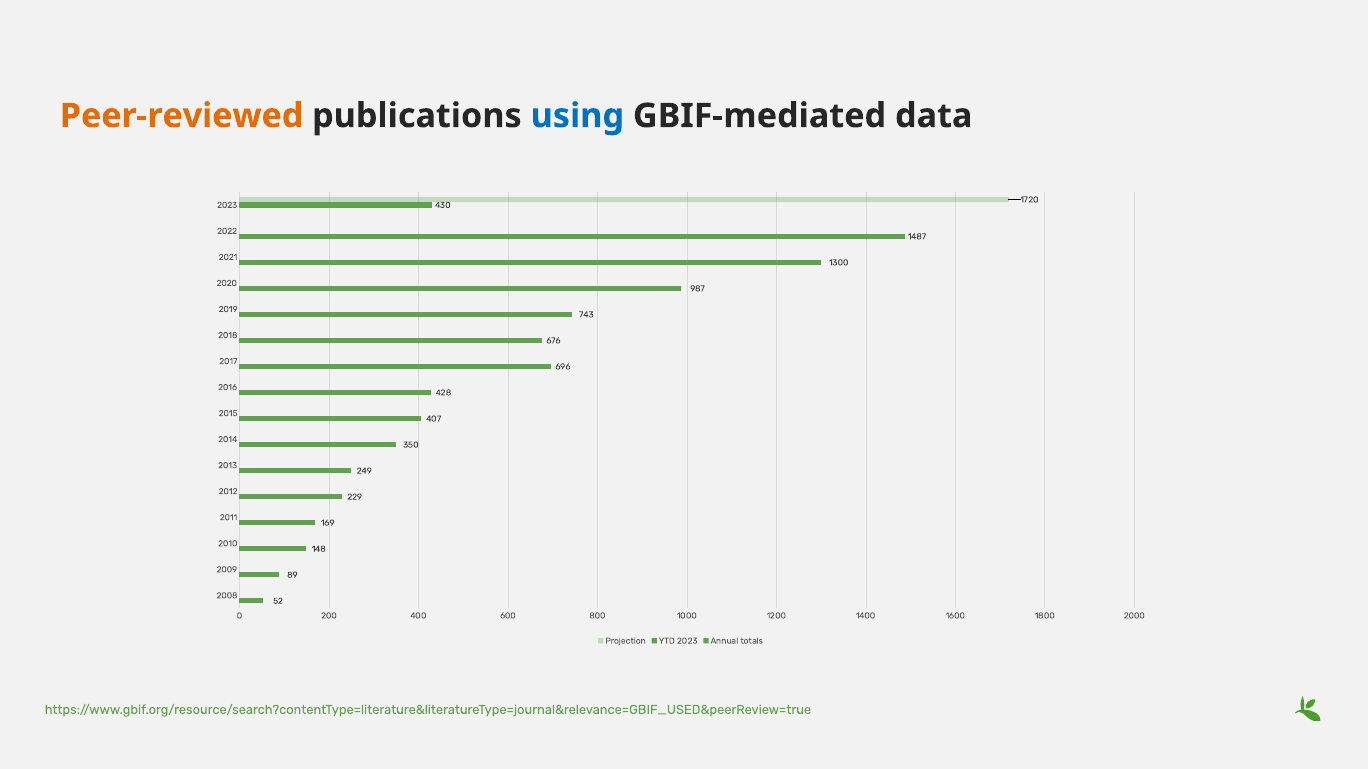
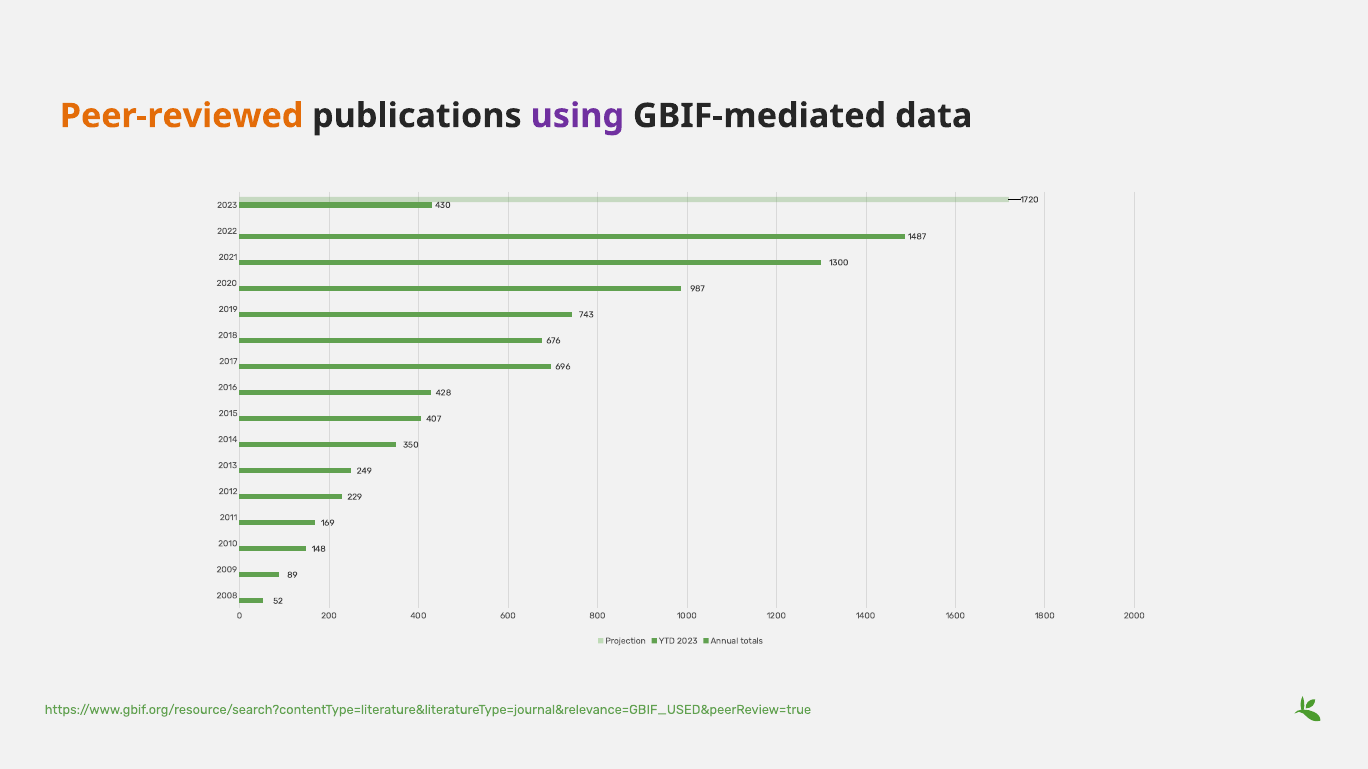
using colour: blue -> purple (577, 116)
